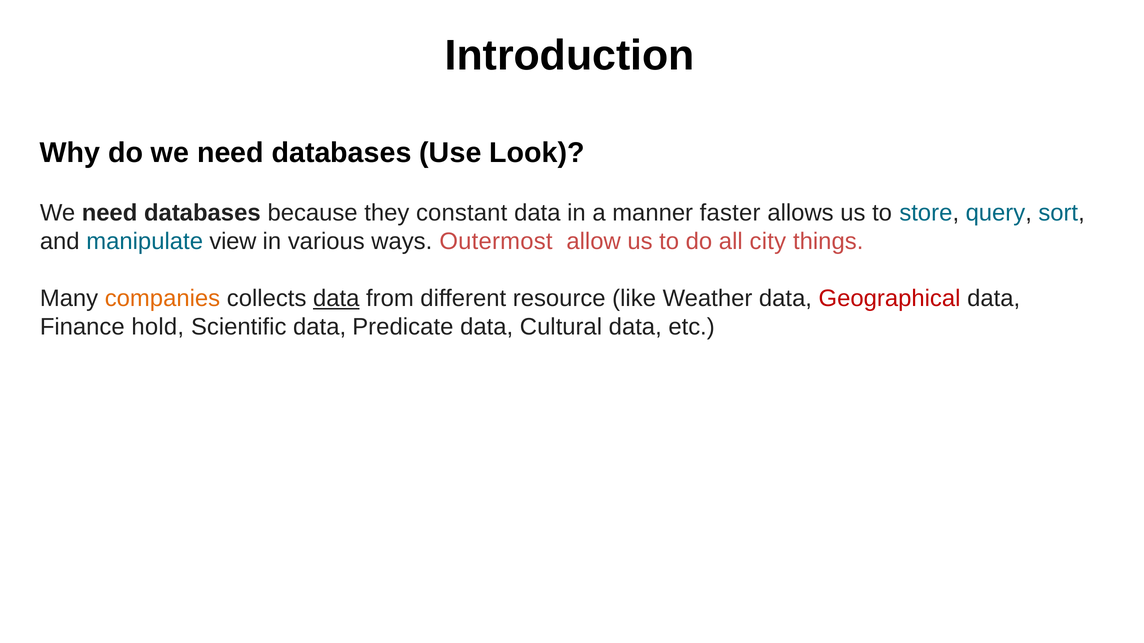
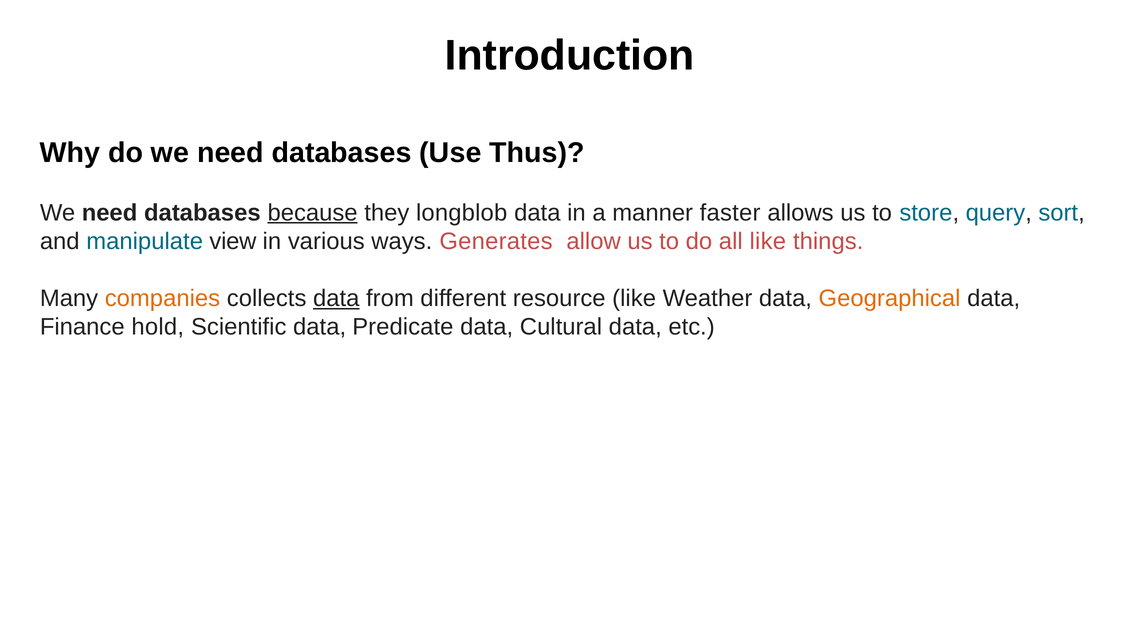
Look: Look -> Thus (537, 153)
because underline: none -> present (313, 213)
constant: constant -> longblob (462, 213)
Outermost: Outermost -> Generates (496, 241)
all city: city -> like (768, 241)
Geographical colour: red -> orange (890, 299)
